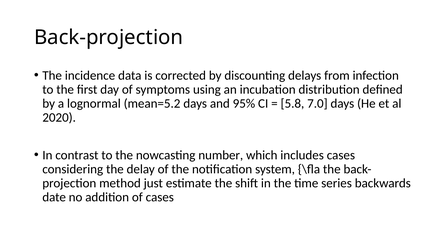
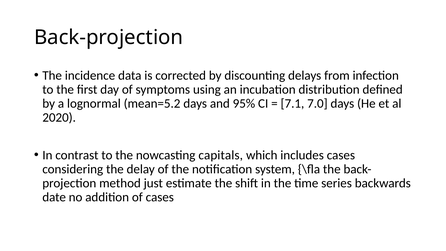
5.8: 5.8 -> 7.1 (292, 104)
number: number -> capitals (221, 155)
